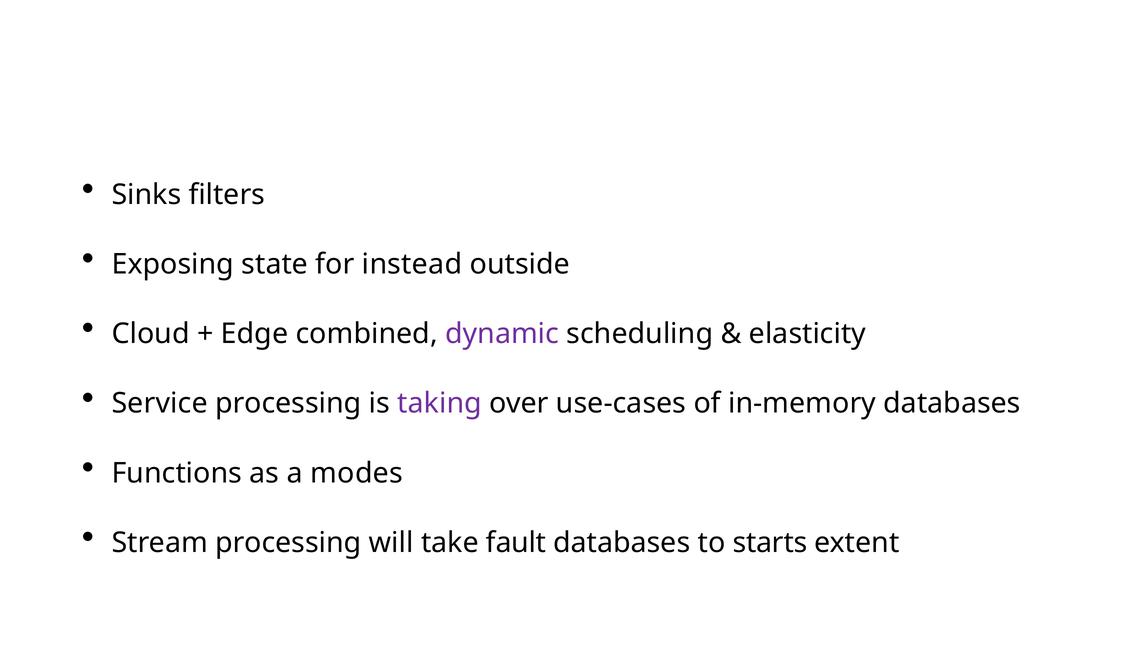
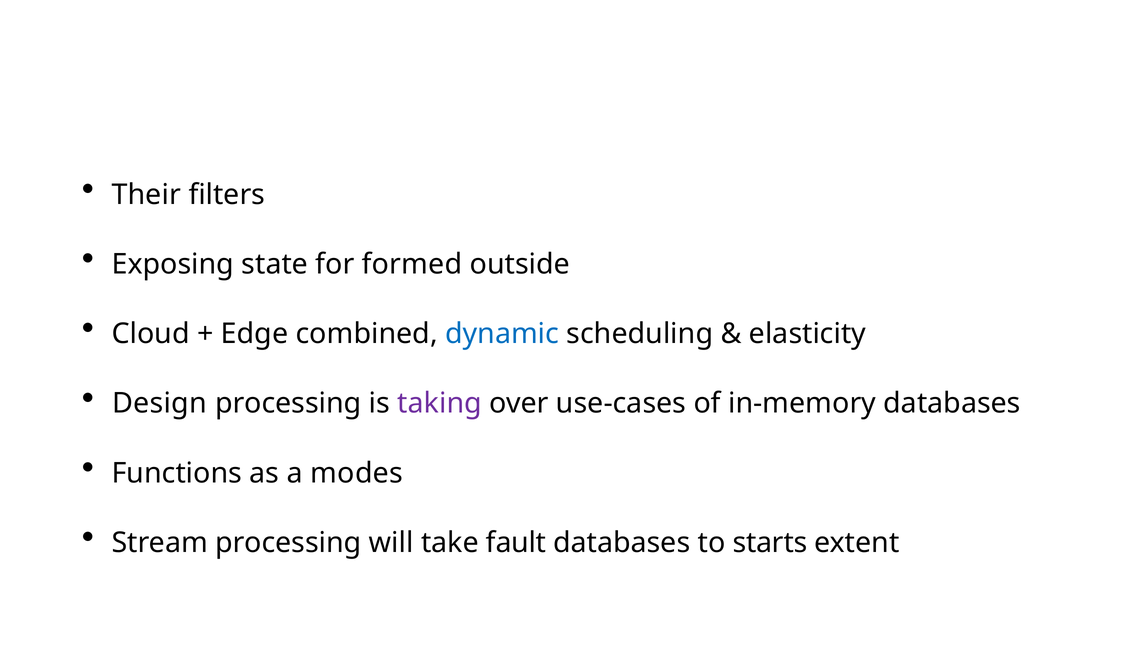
Sinks: Sinks -> Their (146, 194)
instead: instead -> formed (412, 264)
dynamic colour: purple -> blue (502, 334)
Service: Service -> Design (160, 403)
